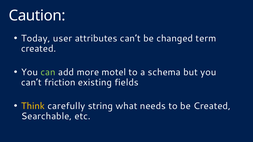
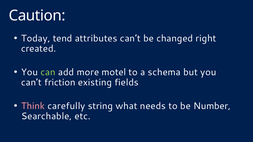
user: user -> tend (63, 38)
term: term -> right (206, 38)
Think colour: yellow -> pink (33, 106)
be Created: Created -> Number (212, 106)
